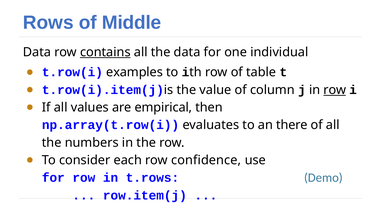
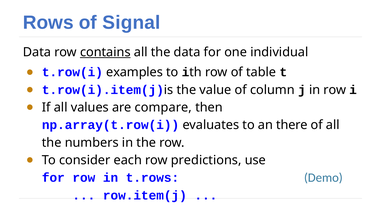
Middle: Middle -> Signal (131, 23)
row underline: present -> none (335, 90)
empirical: empirical -> compare (163, 107)
confidence: confidence -> predictions (206, 160)
